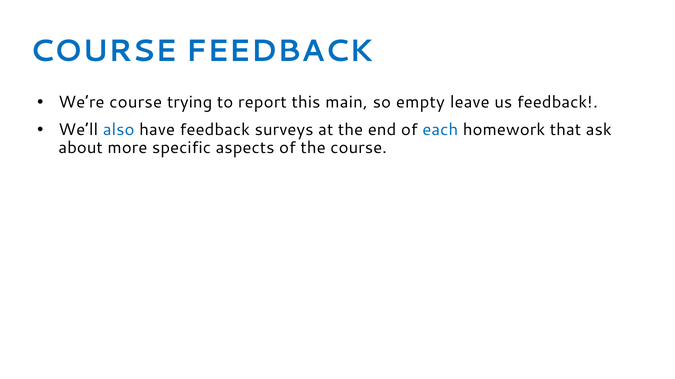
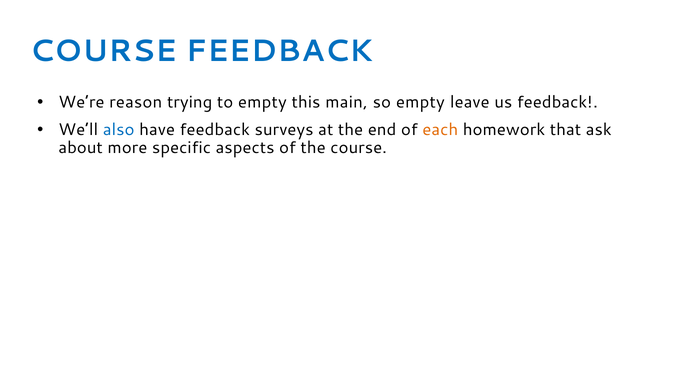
We’re course: course -> reason (136, 102)
to report: report -> empty (262, 102)
each colour: blue -> orange (440, 130)
